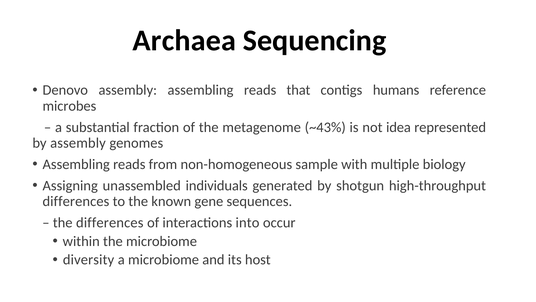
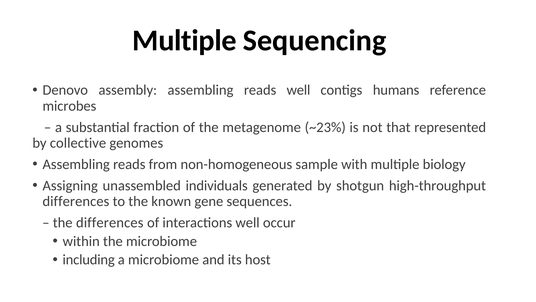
Archaea: Archaea -> Multiple (184, 40)
reads that: that -> well (298, 90)
~43%: ~43% -> ~23% (325, 127)
idea: idea -> that (398, 127)
by assembly: assembly -> collective (78, 143)
interactions into: into -> well (248, 222)
diversity: diversity -> including (89, 259)
